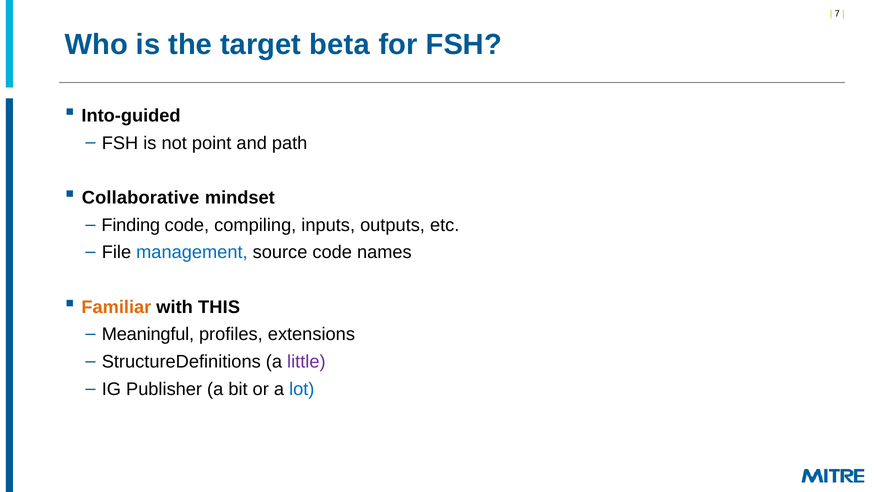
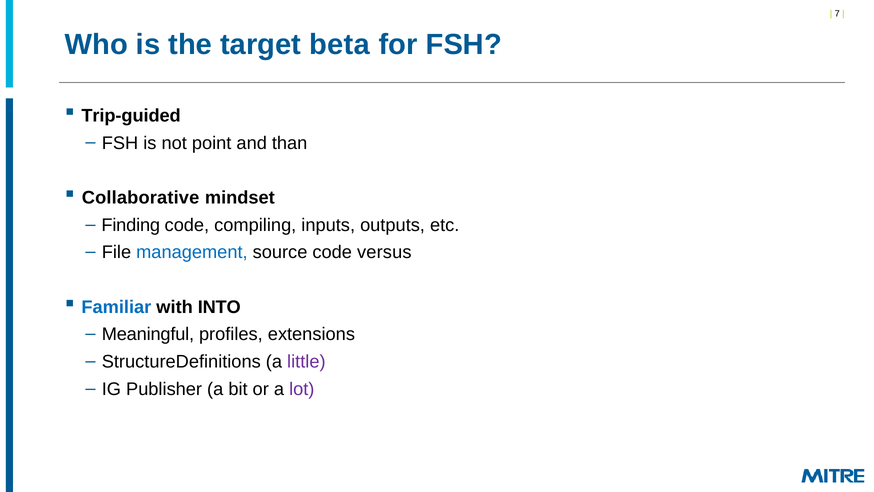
Into-guided: Into-guided -> Trip-guided (131, 116)
path: path -> than (290, 143)
names: names -> versus (384, 252)
Familiar colour: orange -> blue (116, 307)
THIS: THIS -> INTO (219, 307)
lot colour: blue -> purple (302, 389)
